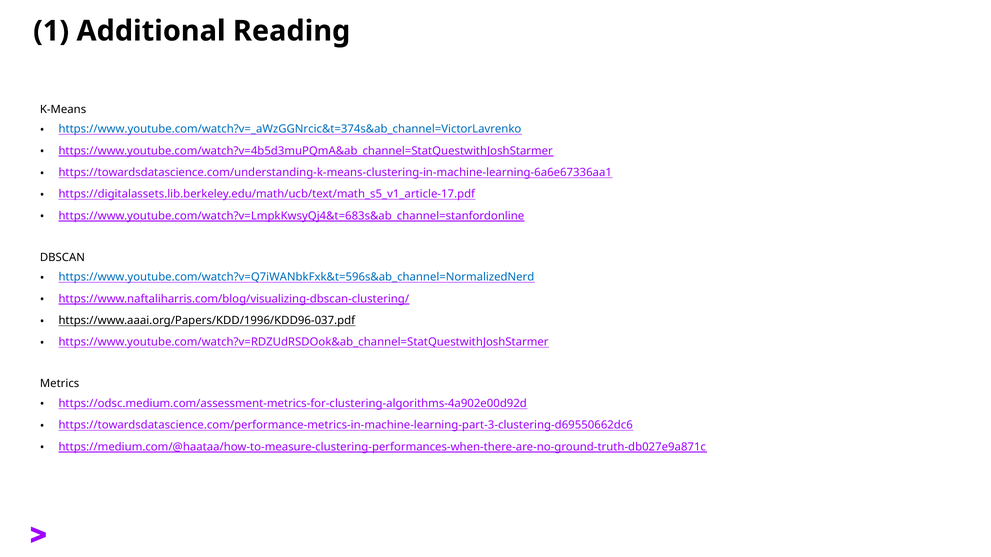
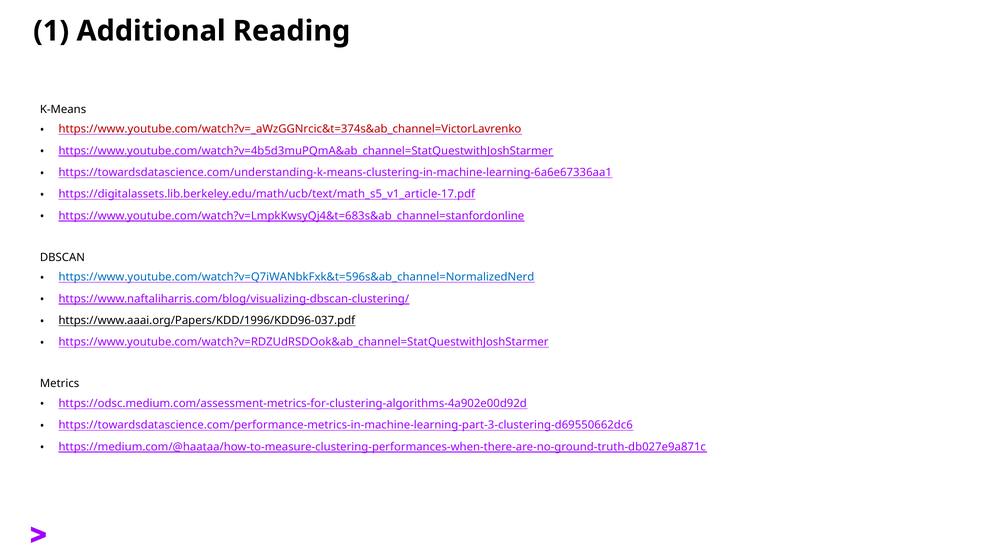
https://www.youtube.com/watch?v=_aWzGGNrcic&t=374s&ab_channel=VictorLavrenko colour: blue -> red (290, 129)
